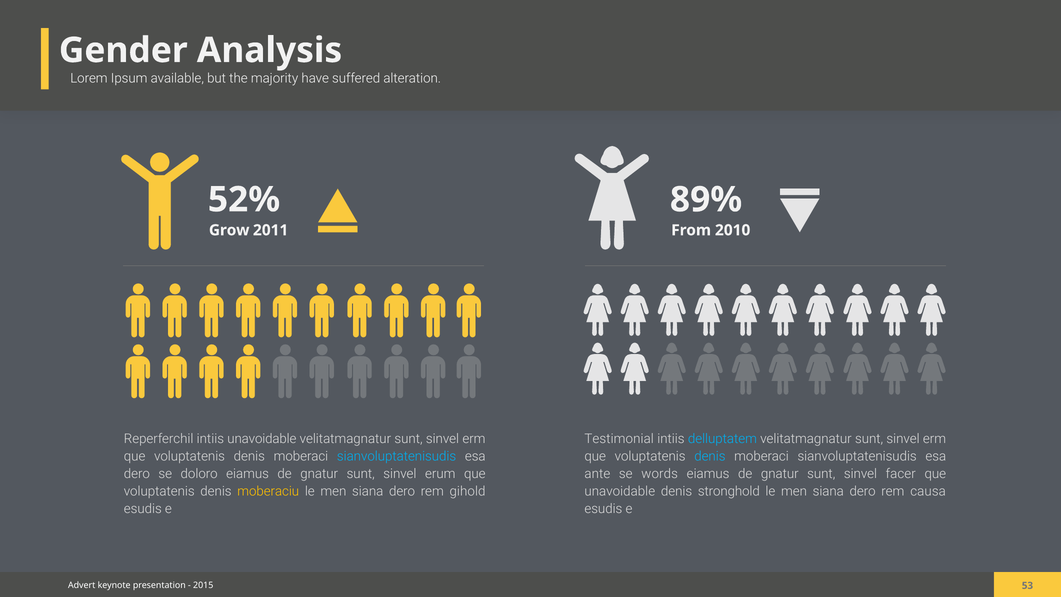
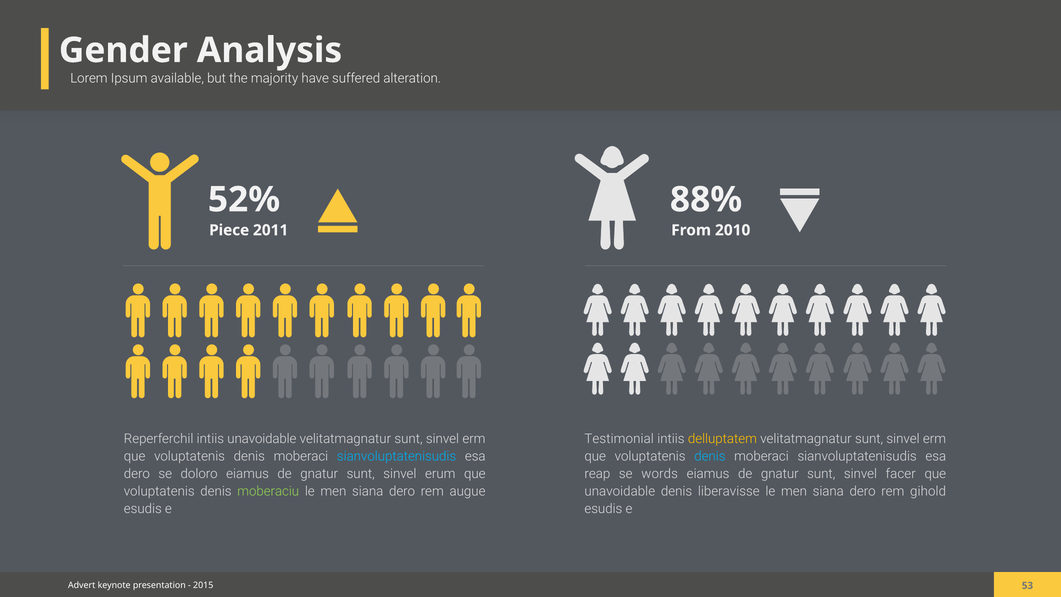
89%: 89% -> 88% (706, 200)
Grow: Grow -> Piece (229, 230)
delluptatem colour: light blue -> yellow (722, 439)
ante: ante -> reap (597, 474)
moberaciu colour: yellow -> light green (268, 491)
gihold: gihold -> augue (468, 491)
stronghold: stronghold -> liberavisse (729, 491)
causa: causa -> gihold (928, 491)
